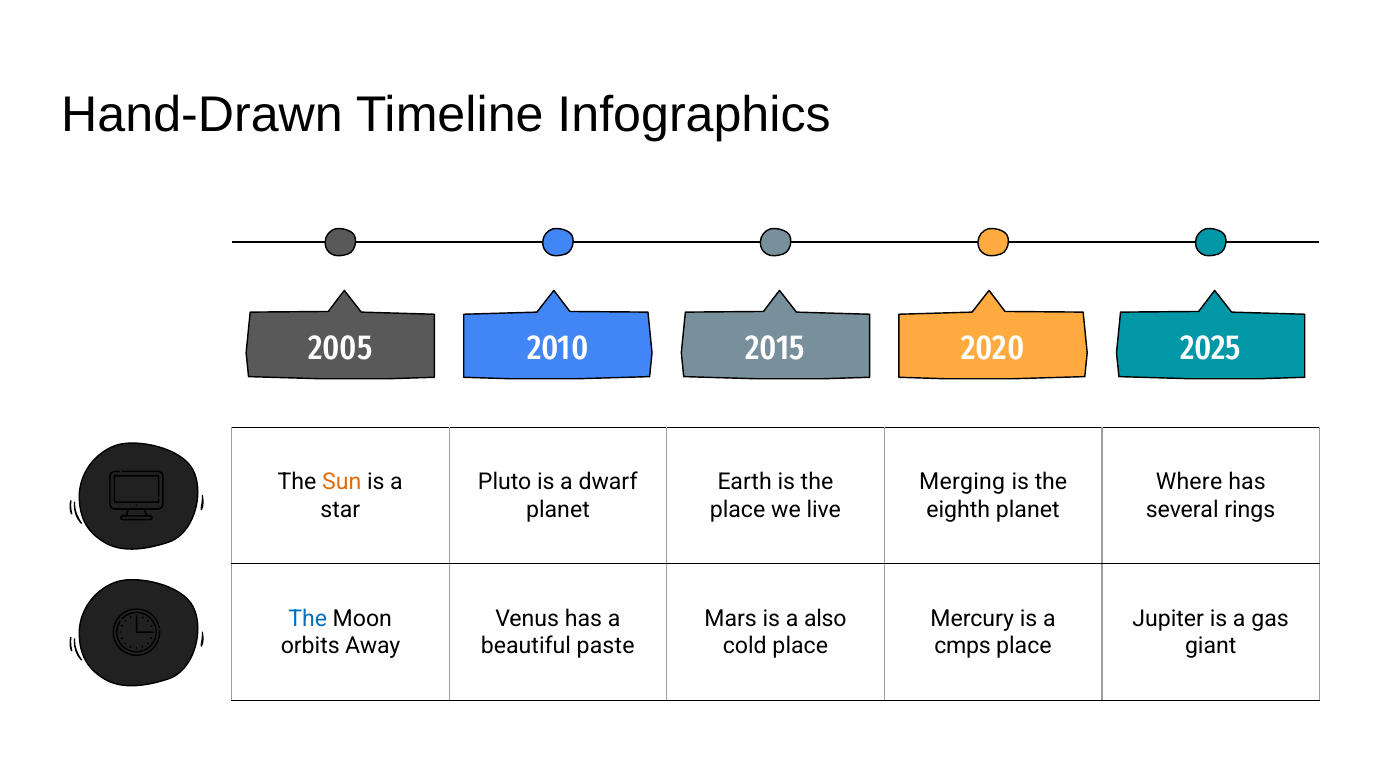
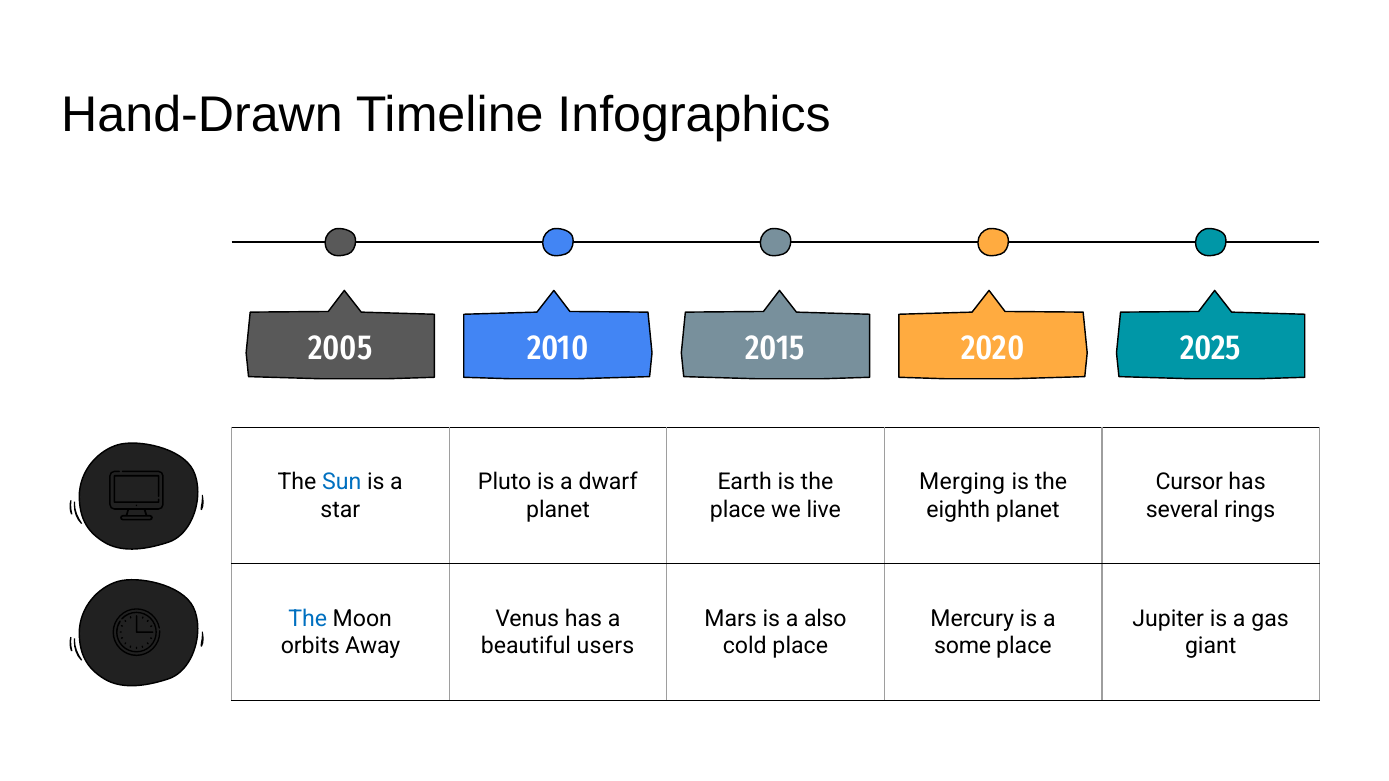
Sun colour: orange -> blue (342, 483)
Where: Where -> Cursor (1189, 483)
paste: paste -> users (606, 646)
cmps: cmps -> some (963, 646)
